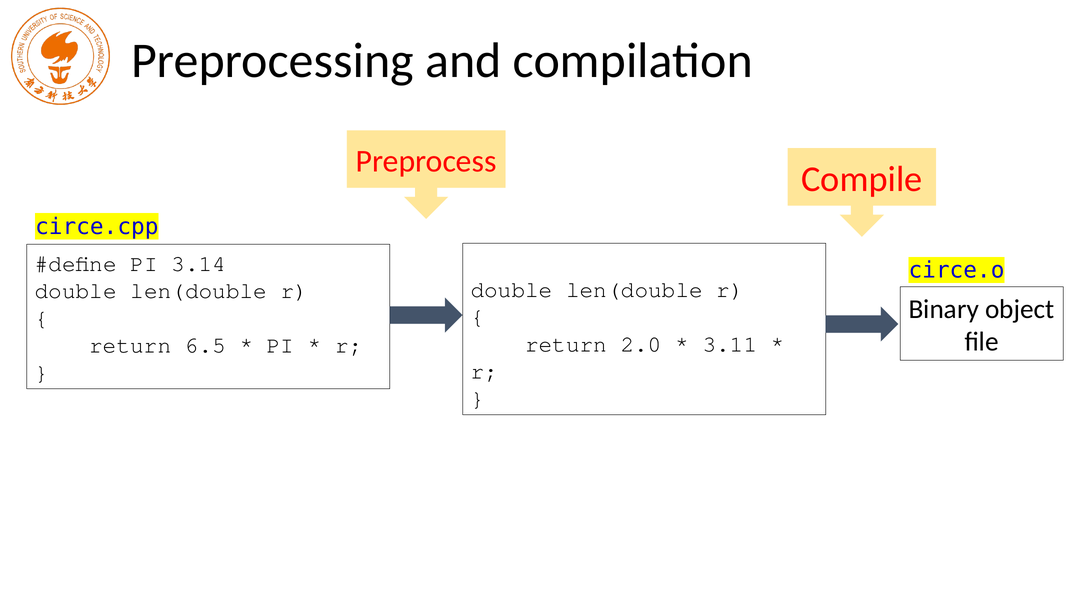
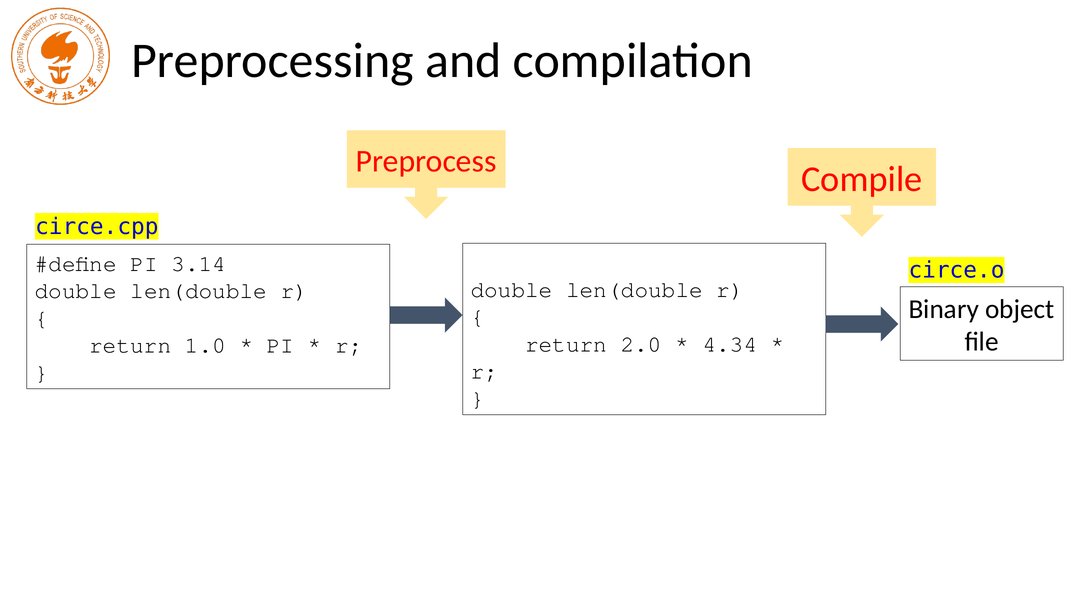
3.11: 3.11 -> 4.34 (730, 344)
6.5: 6.5 -> 1.0 (205, 346)
